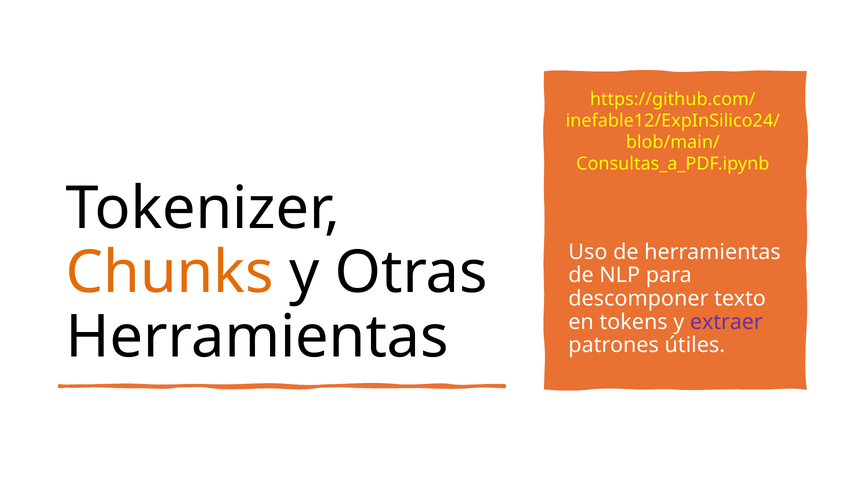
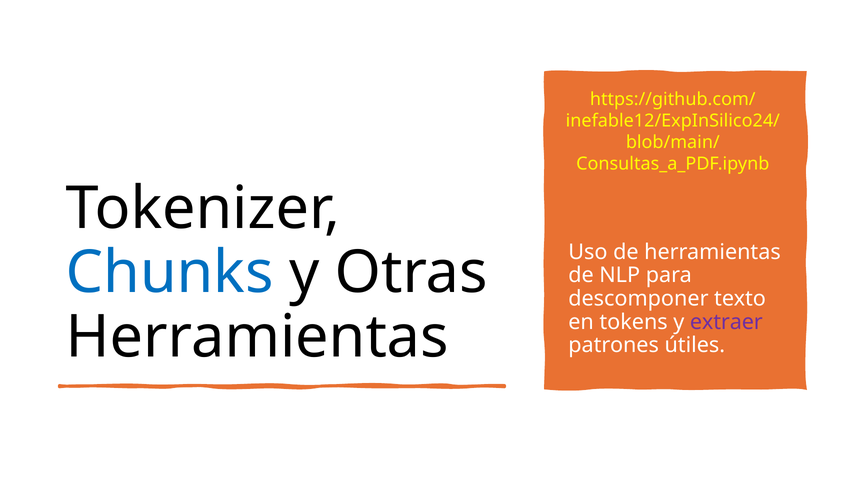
Chunks colour: orange -> blue (170, 273)
